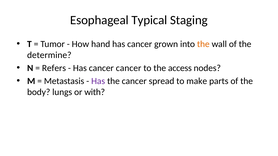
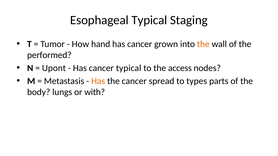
determine: determine -> performed (49, 55)
Refers: Refers -> Upont (54, 68)
cancer cancer: cancer -> typical (129, 68)
Has colour: purple -> orange (98, 81)
make: make -> types (197, 81)
